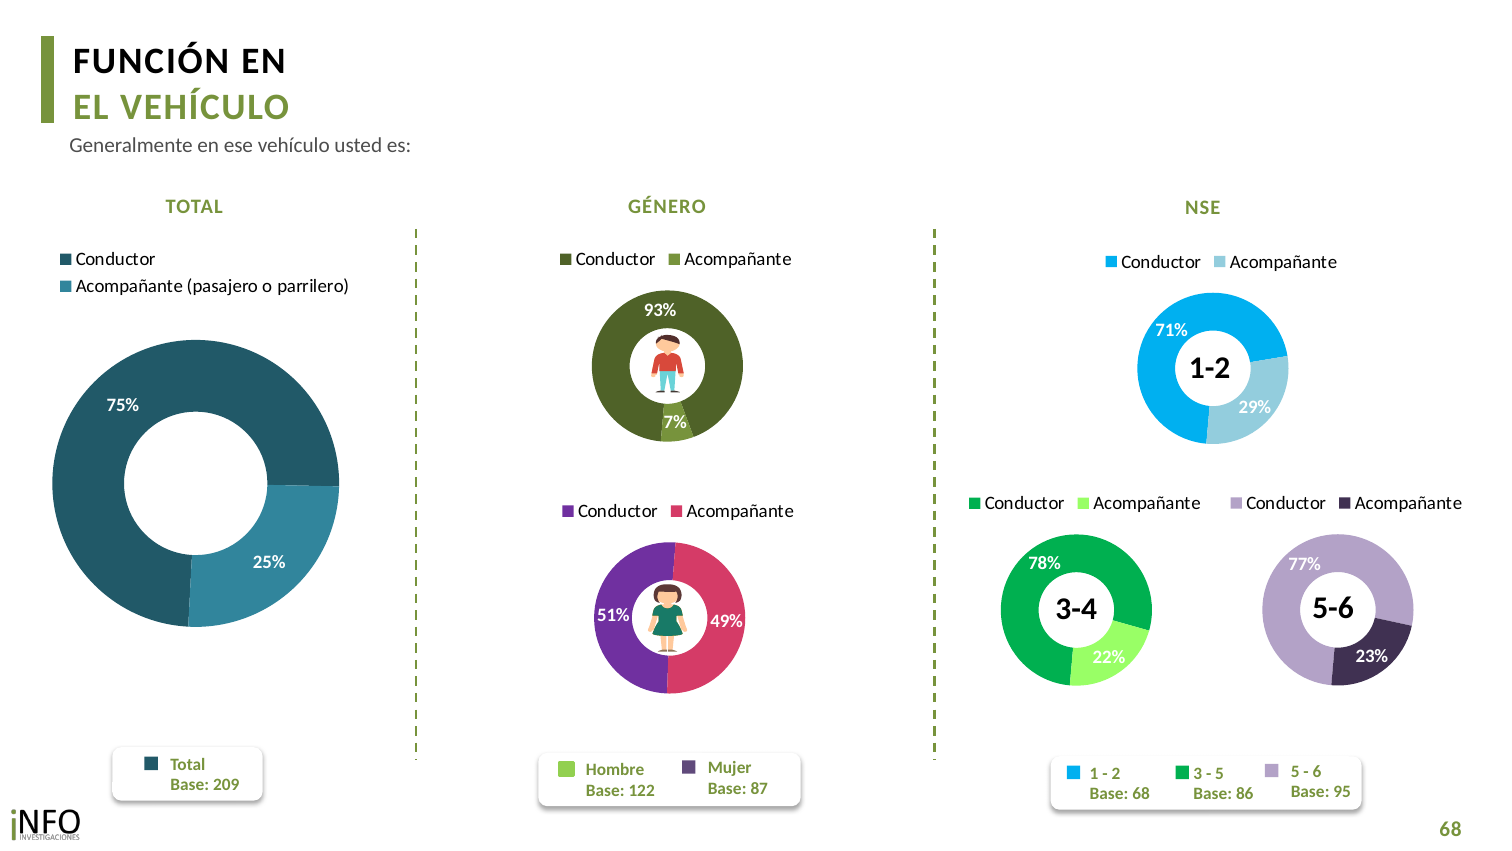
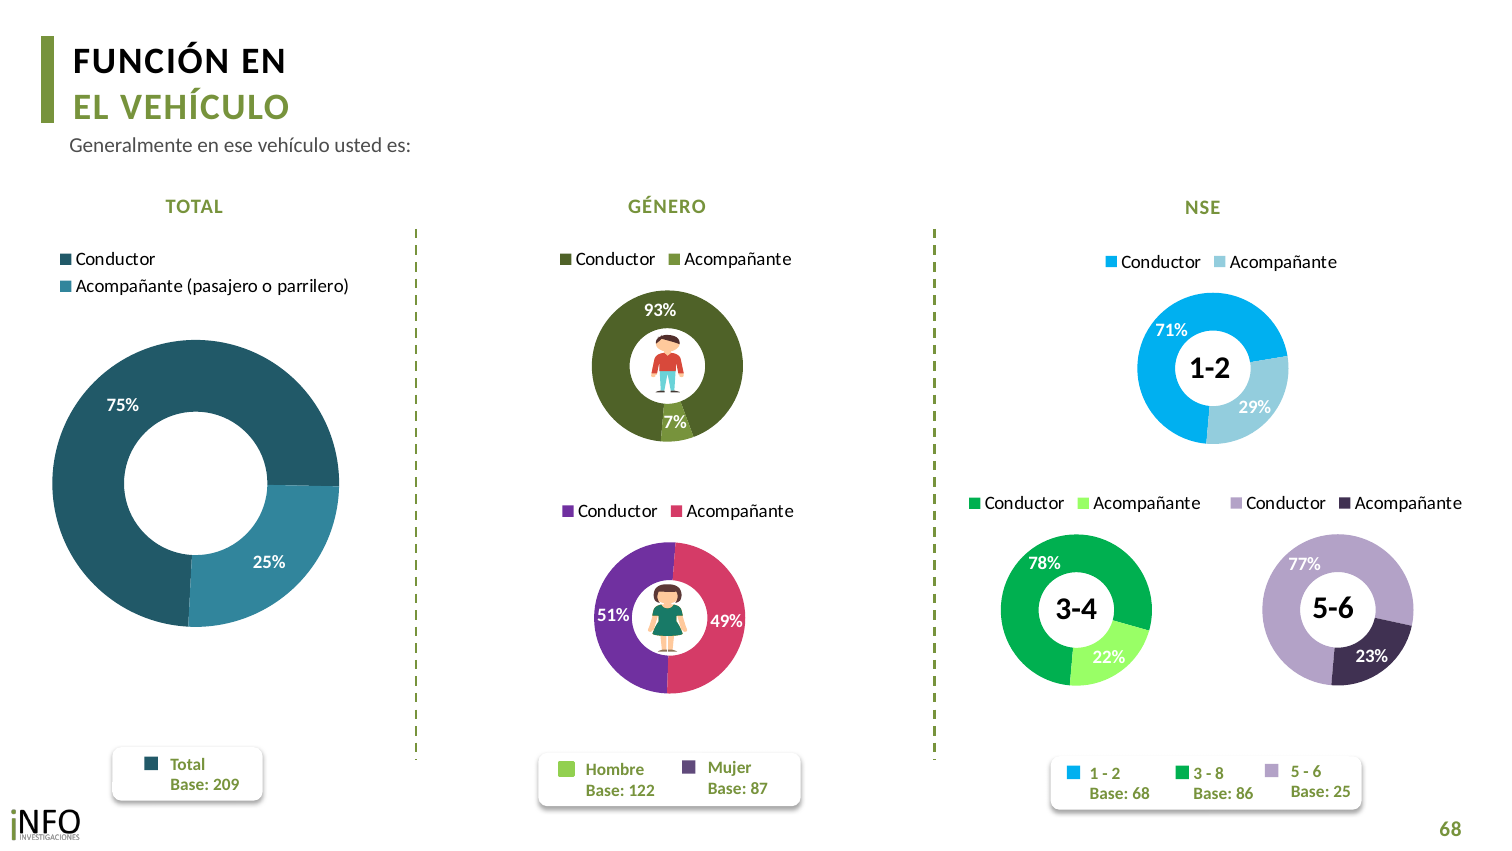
5: 5 -> 8 (1220, 773)
95: 95 -> 25 (1342, 792)
